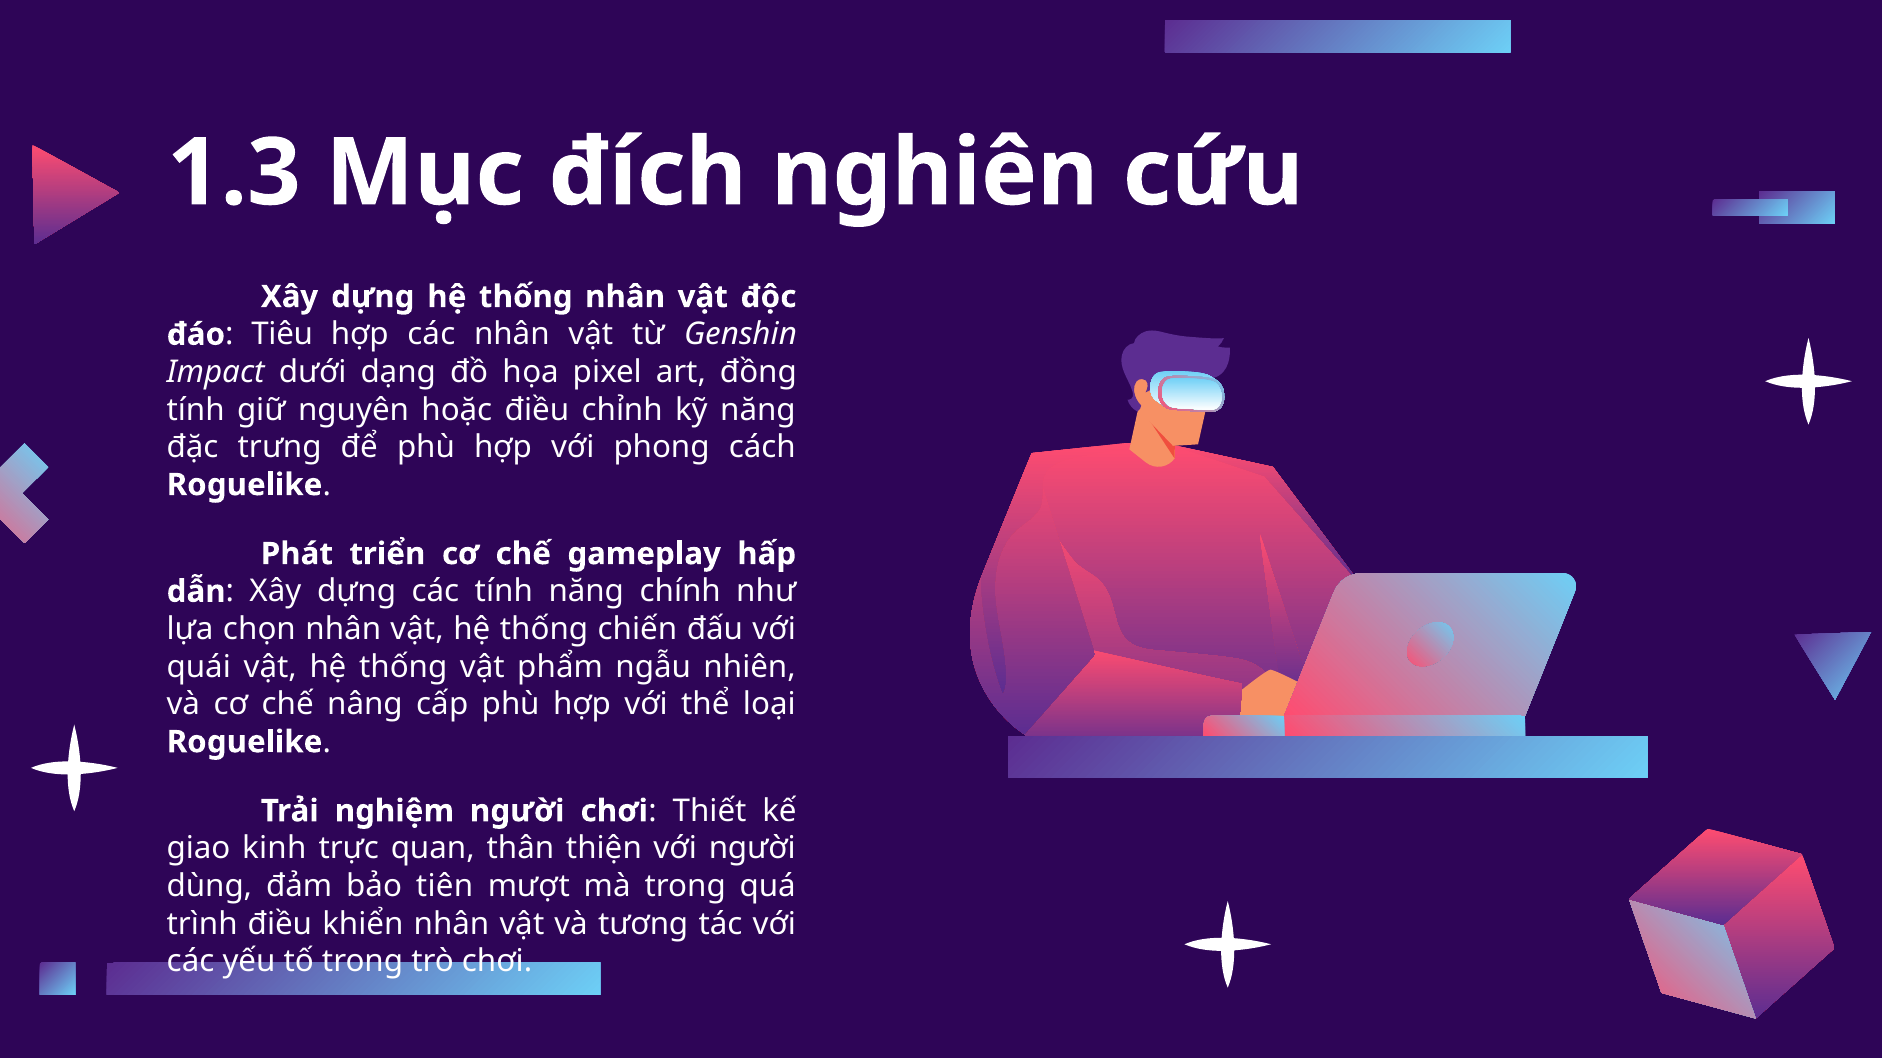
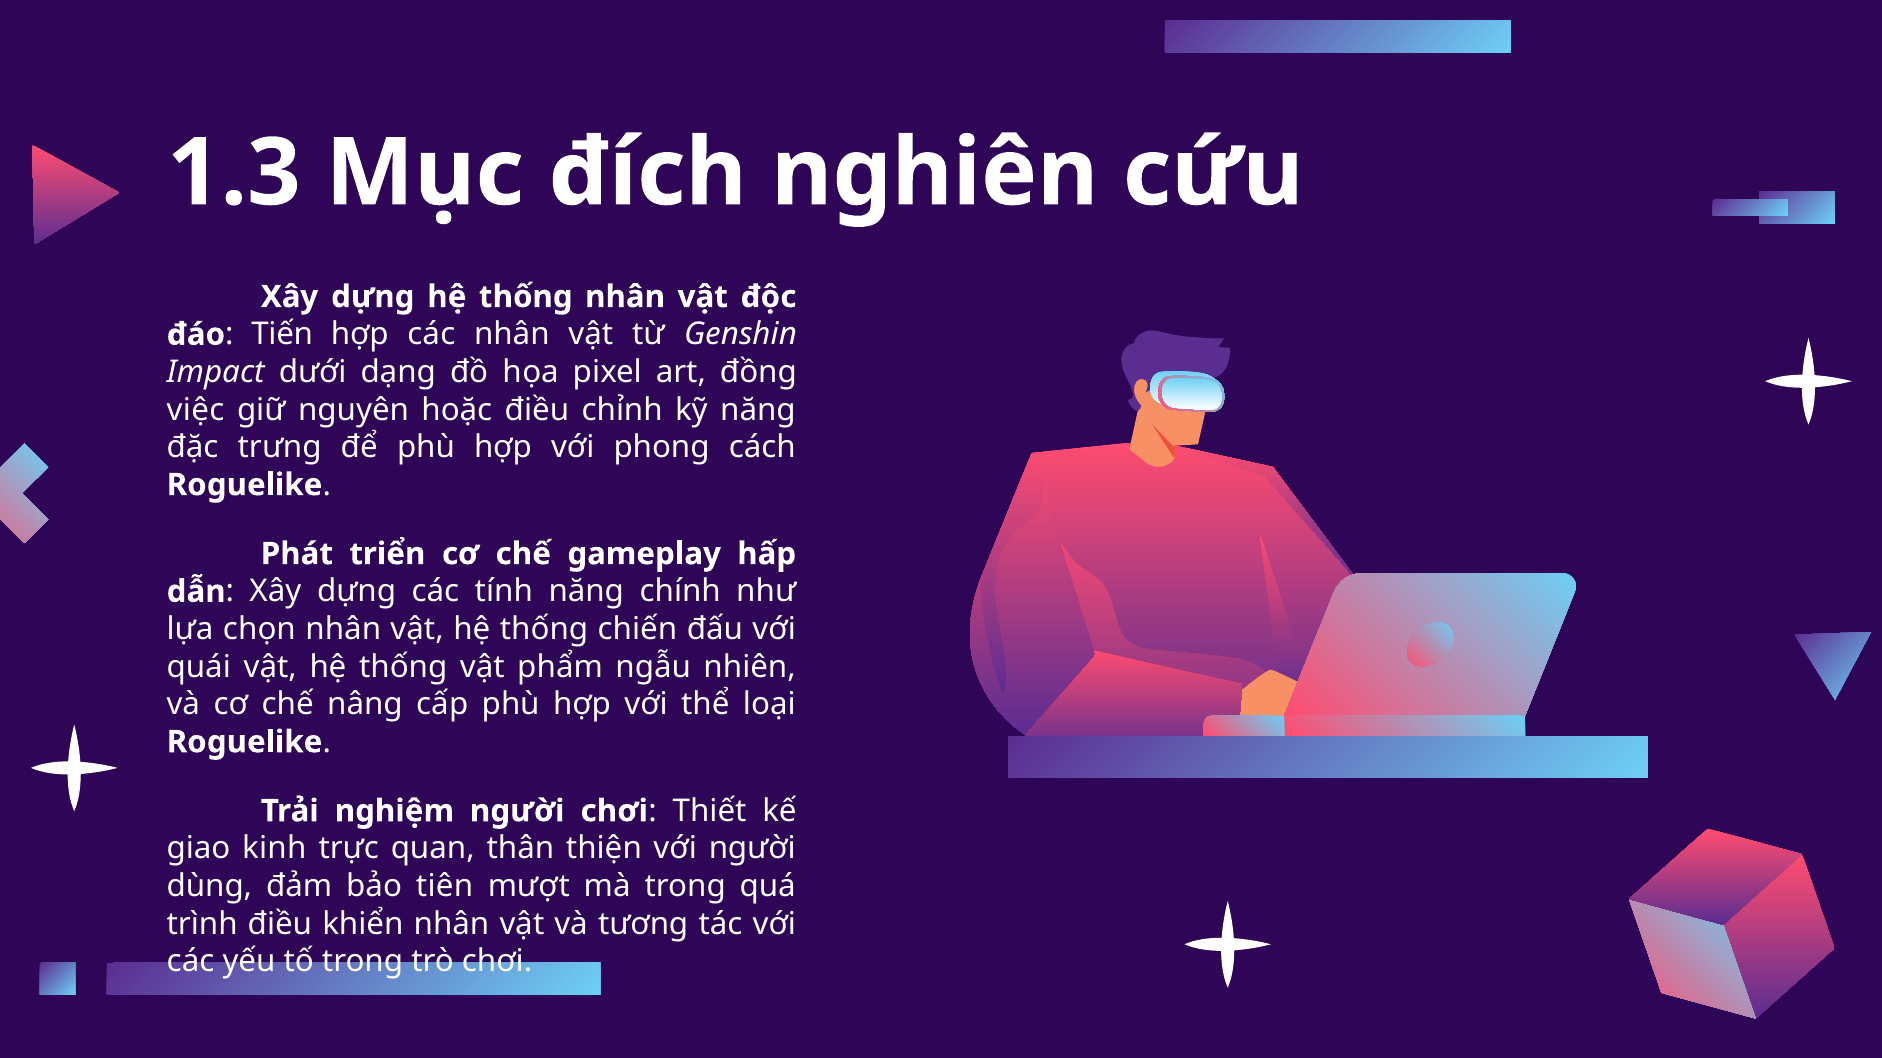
Tiêu: Tiêu -> Tiến (282, 335)
tính: tính -> việc (196, 410)
